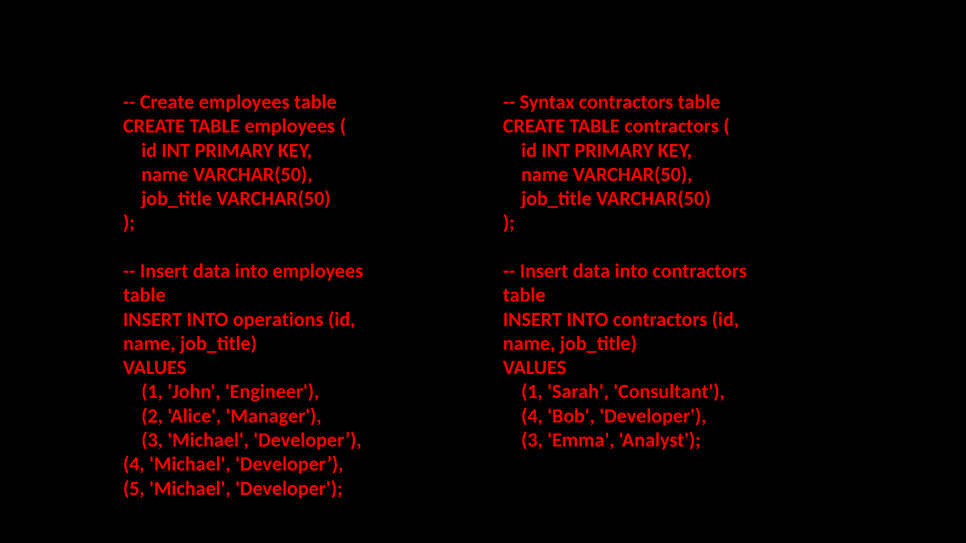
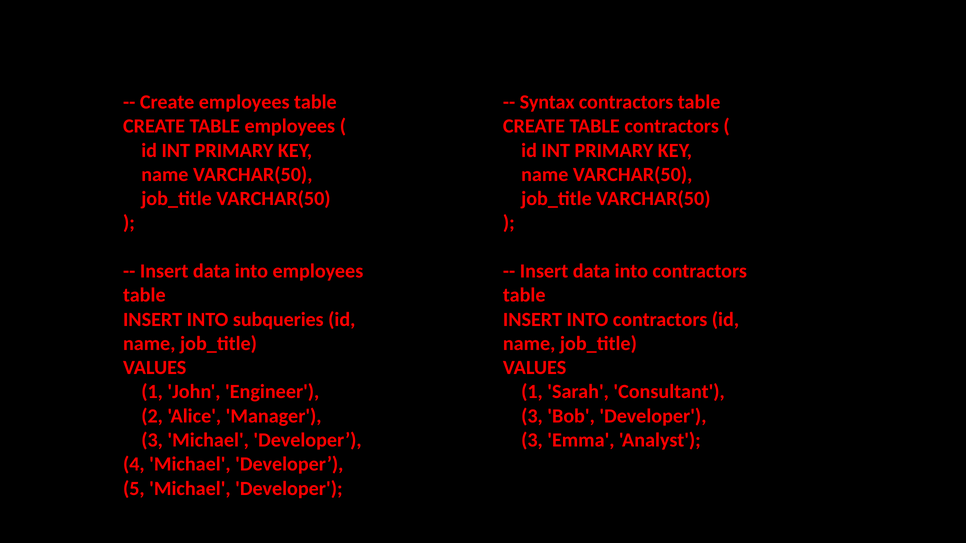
operations: operations -> subqueries (278, 320)
4: 4 -> 3 (532, 416)
